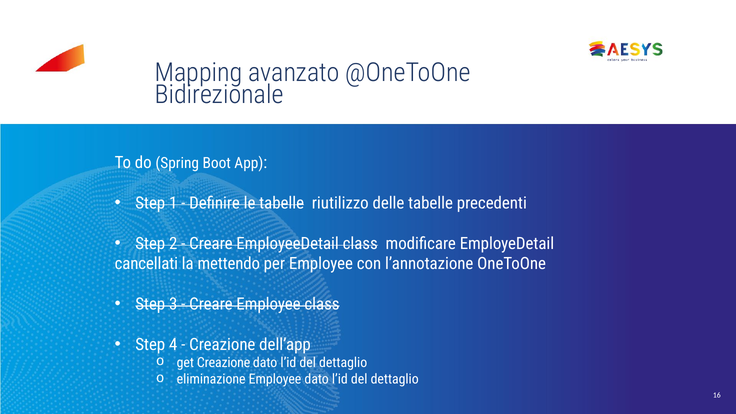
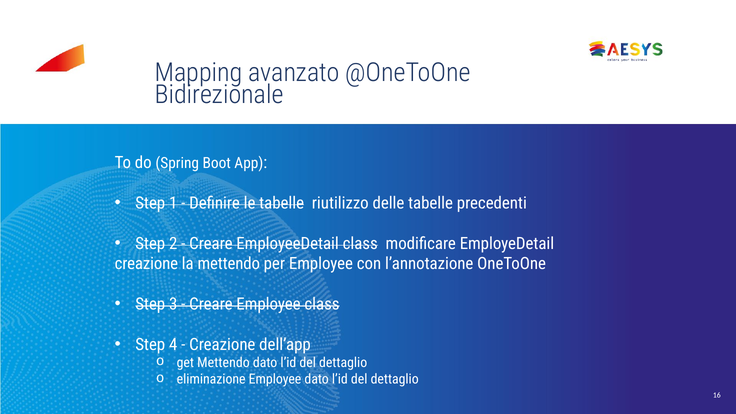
cancellati: cancellati -> creazione (146, 264)
get Creazione: Creazione -> Mettendo (223, 363)
